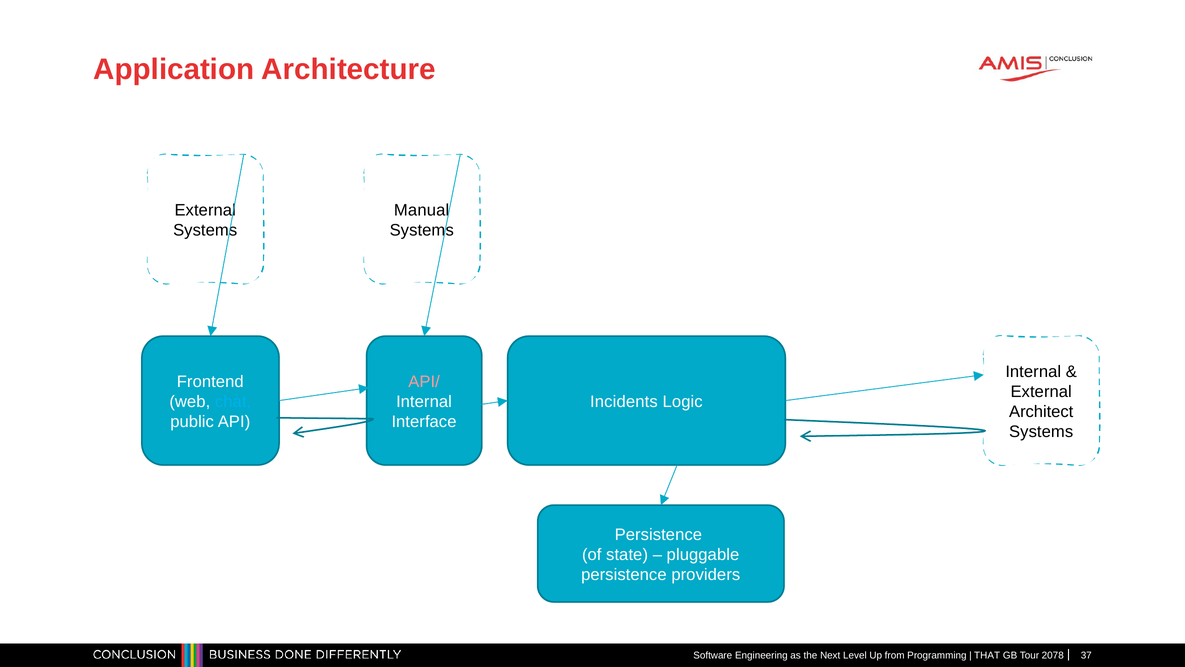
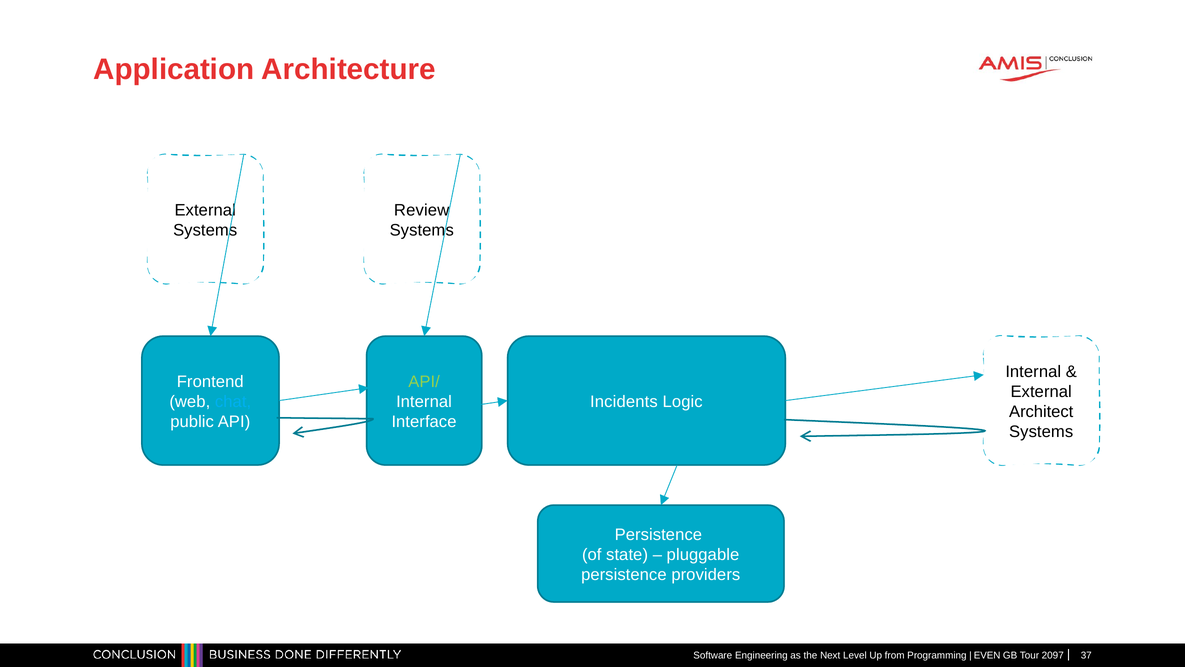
Manual: Manual -> Review (422, 210)
API/ colour: pink -> light green (424, 381)
THAT: THAT -> EVEN (987, 655)
2078: 2078 -> 2097 (1053, 655)
